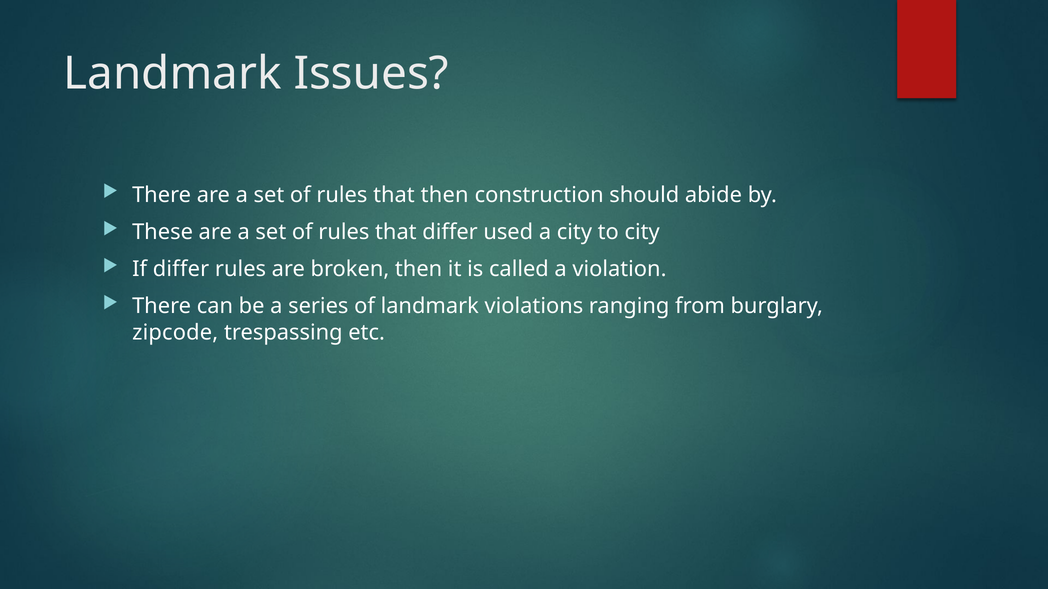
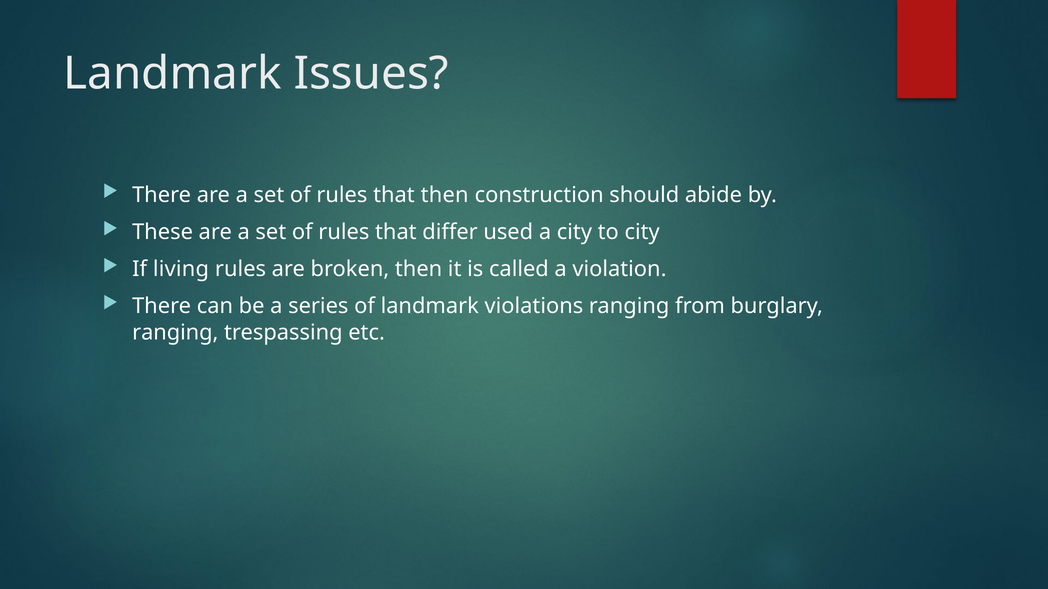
If differ: differ -> living (181, 269)
zipcode: zipcode -> ranging (175, 333)
